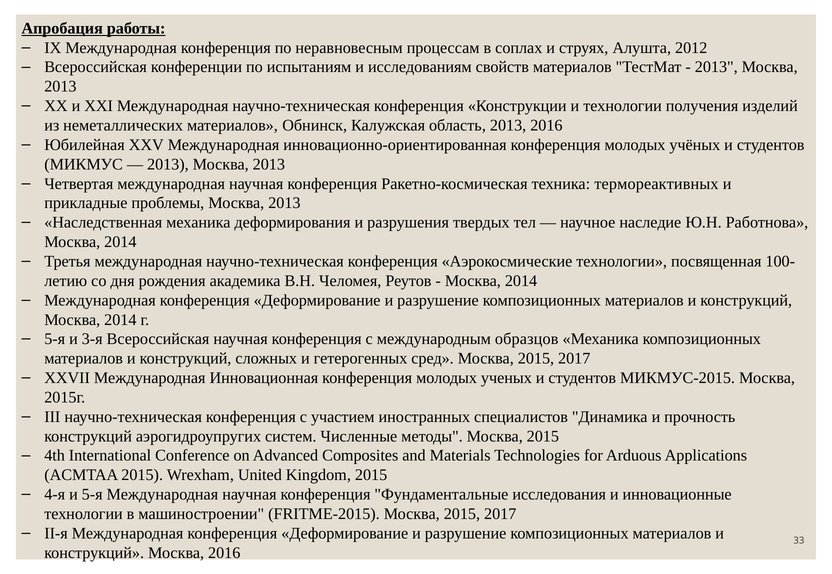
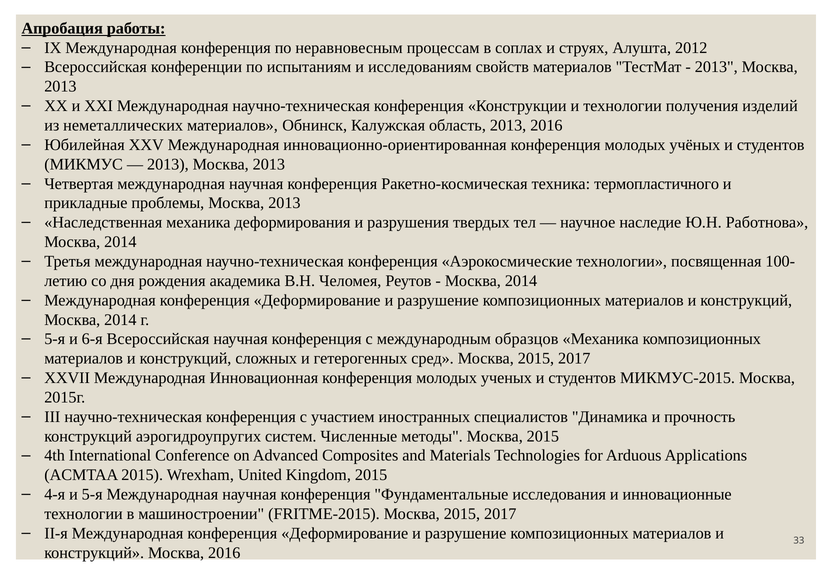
термореактивных: термореактивных -> термопластичного (657, 184)
3-я: 3-я -> 6-я (92, 339)
